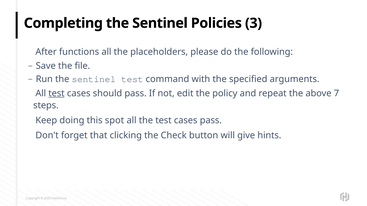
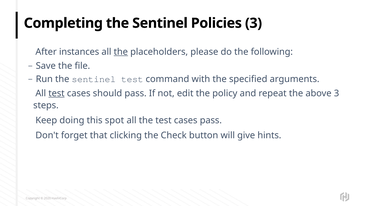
functions: functions -> instances (79, 52)
the underline: none -> present (121, 52)
above 7: 7 -> 3 (337, 94)
